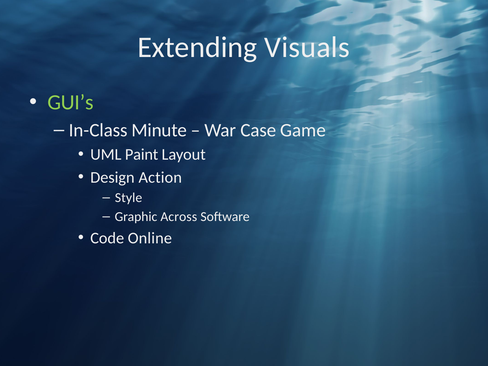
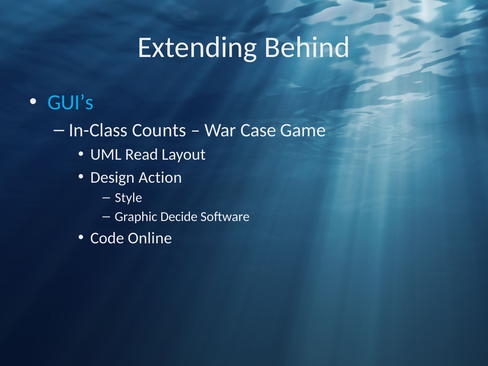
Visuals: Visuals -> Behind (307, 47)
GUI’s colour: light green -> light blue (71, 102)
Minute: Minute -> Counts (159, 130)
Paint: Paint -> Read (142, 155)
Across: Across -> Decide (179, 217)
